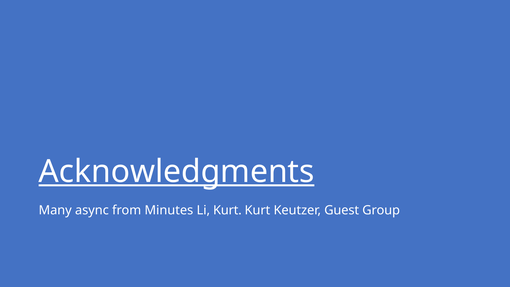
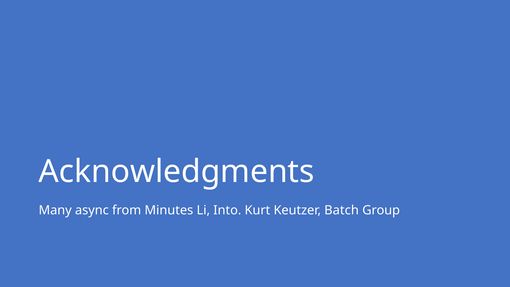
Acknowledgments underline: present -> none (177, 172)
Li Kurt: Kurt -> Into (227, 210)
Guest: Guest -> Batch (342, 210)
